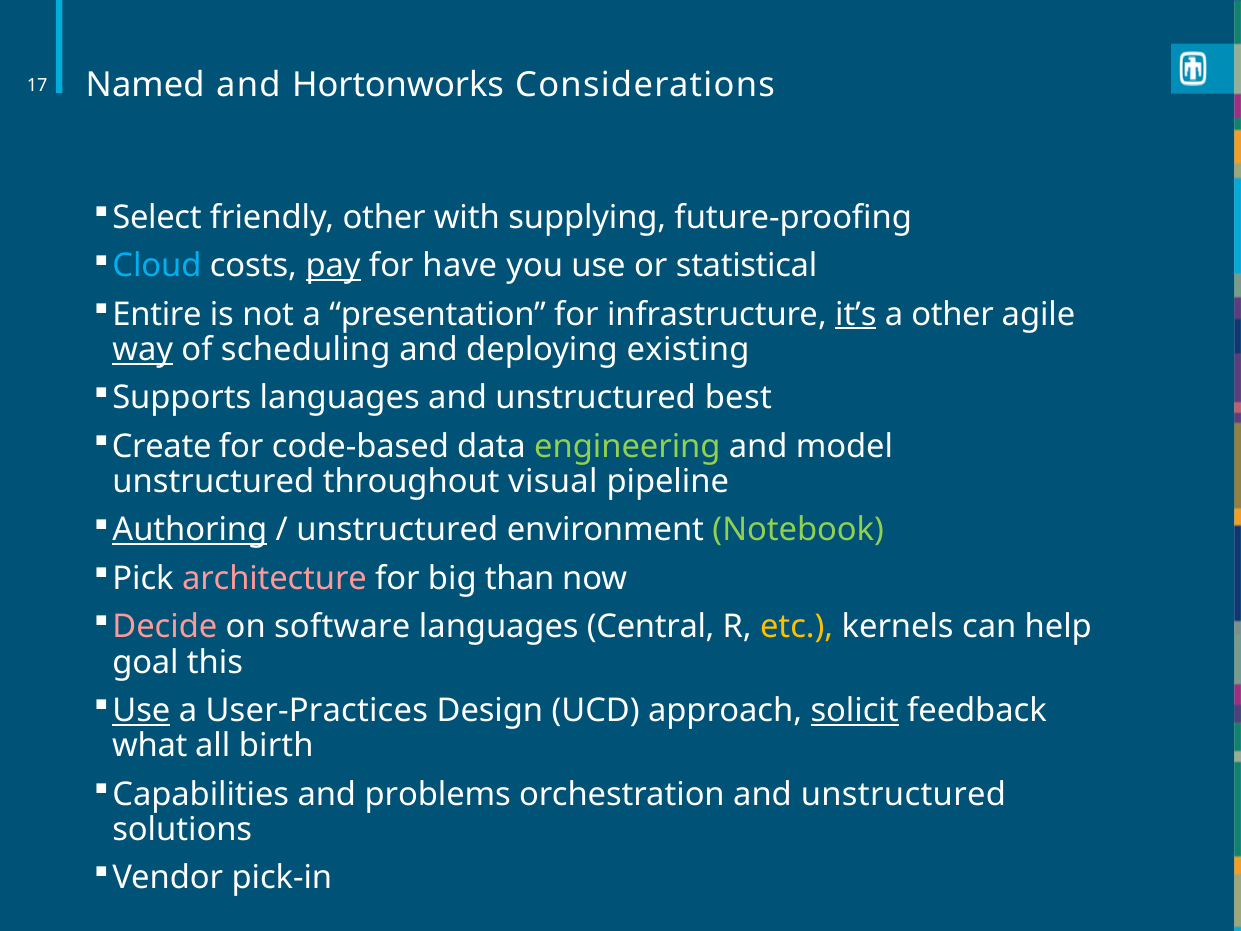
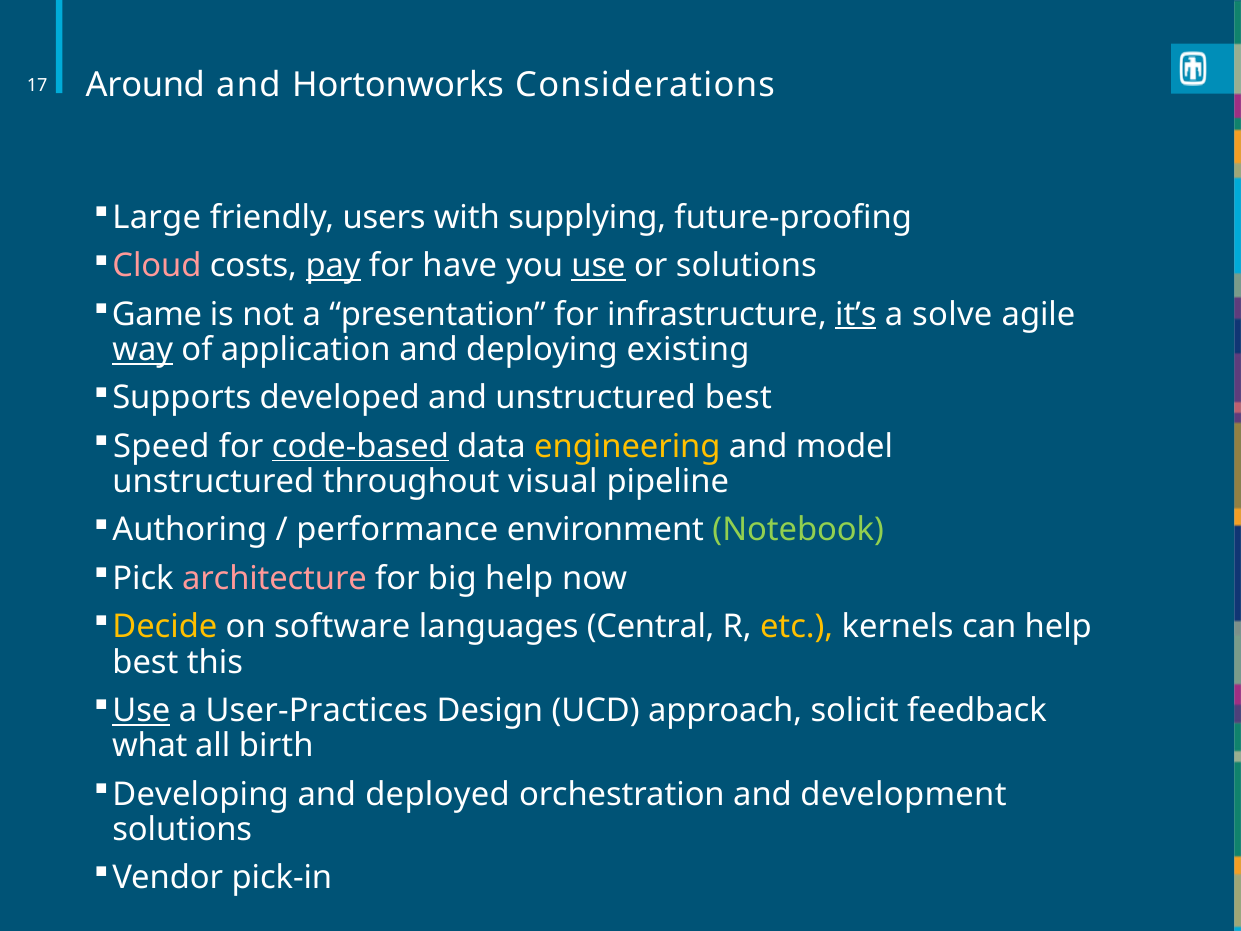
Named: Named -> Around (145, 85)
Select: Select -> Large (157, 218)
friendly other: other -> users (384, 218)
Cloud colour: light blue -> pink (157, 266)
use underline: none -> present (599, 266)
or statistical: statistical -> solutions (746, 266)
Entire: Entire -> Game (157, 314)
a other: other -> solve (952, 314)
scheduling: scheduling -> application (306, 350)
Supports languages: languages -> developed (340, 398)
Create: Create -> Speed (161, 446)
code-based underline: none -> present (360, 446)
engineering colour: light green -> yellow (627, 446)
Authoring underline: present -> none (190, 530)
unstructured: unstructured -> performance (397, 530)
big than: than -> help (519, 578)
Decide colour: pink -> yellow (165, 627)
goal: goal -> best (145, 662)
solicit underline: present -> none (855, 710)
Capabilities: Capabilities -> Developing (201, 794)
problems: problems -> deployed (438, 794)
orchestration and unstructured: unstructured -> development (903, 794)
